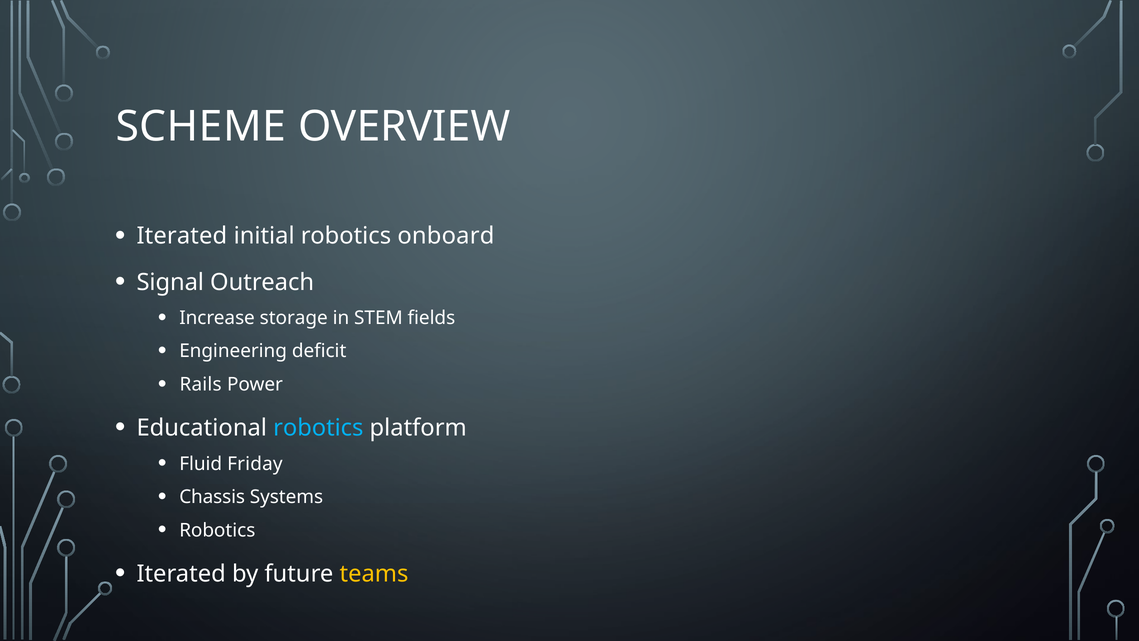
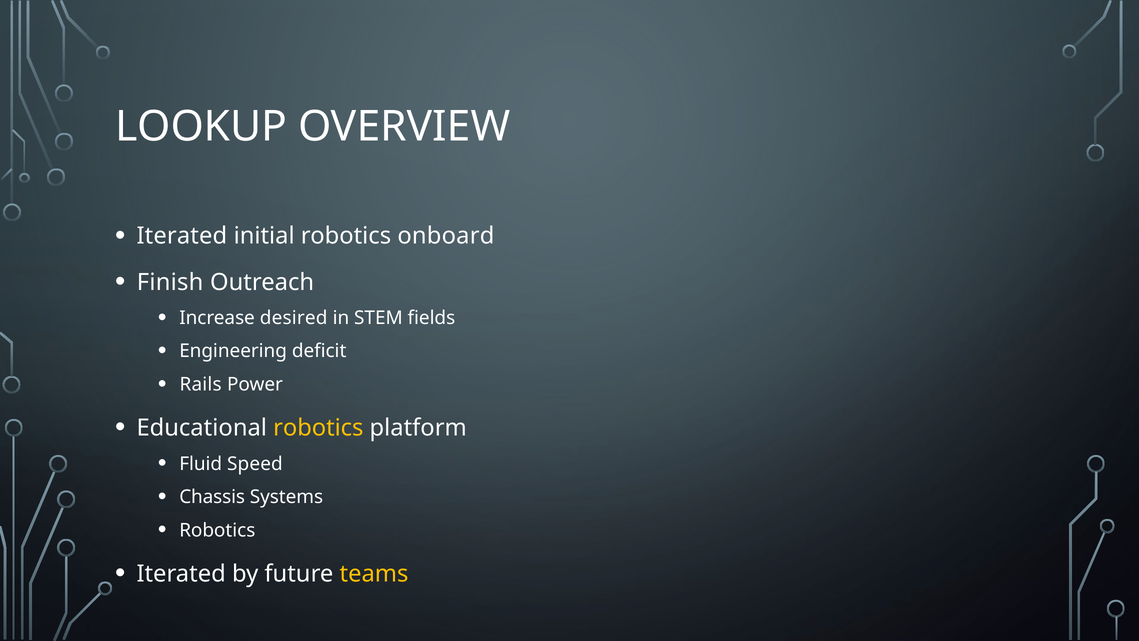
SCHEME: SCHEME -> LOOKUP (201, 127)
Signal: Signal -> Finish (170, 282)
storage: storage -> desired (294, 318)
robotics colour: light blue -> yellow (318, 428)
Friday: Friday -> Speed (255, 464)
